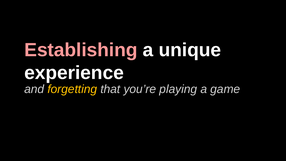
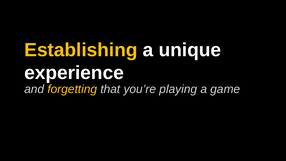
Establishing colour: pink -> yellow (81, 50)
